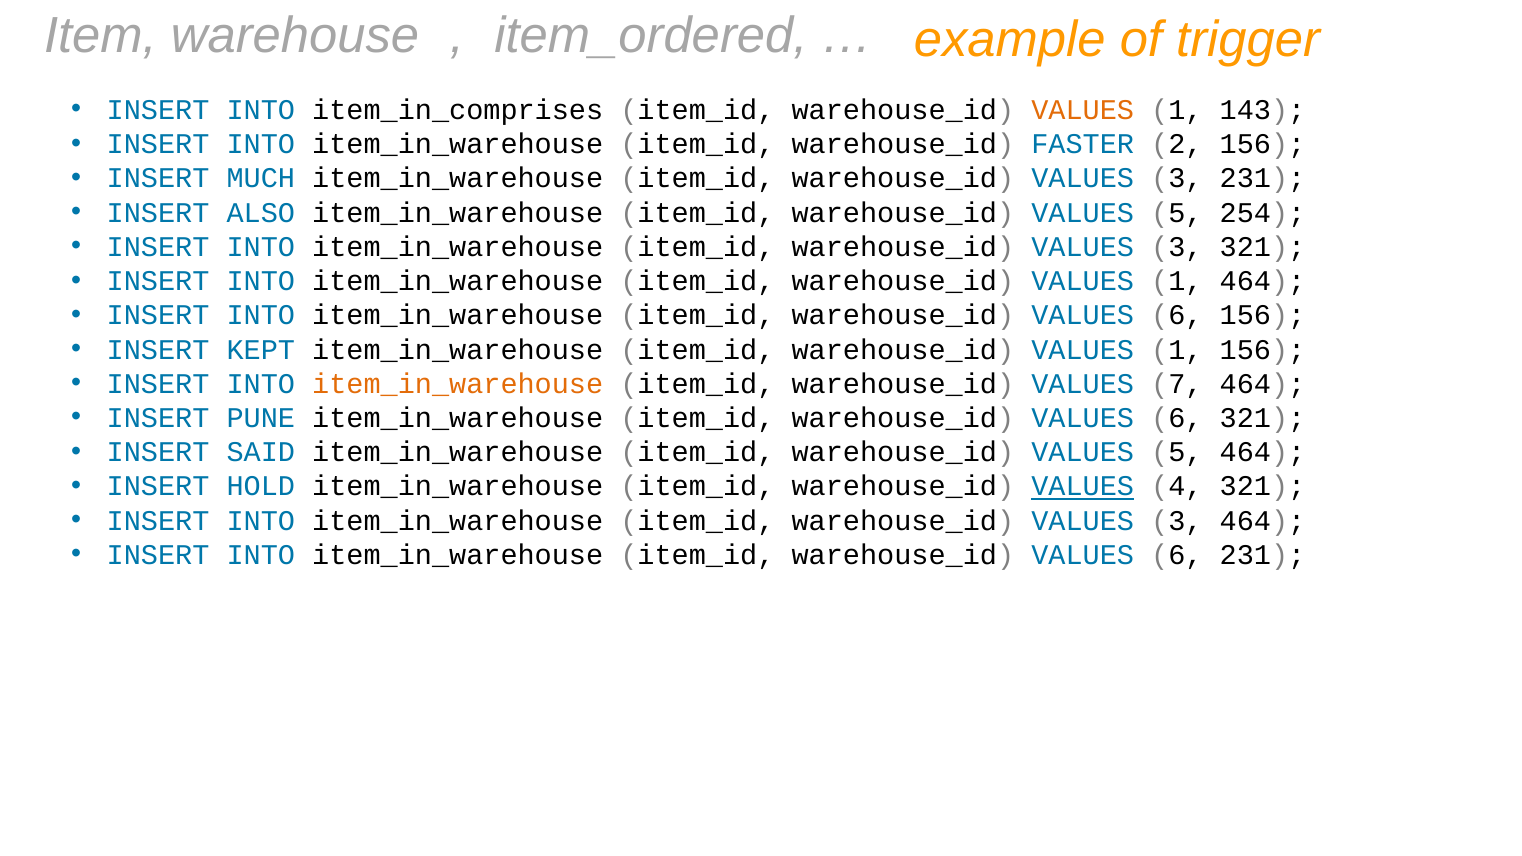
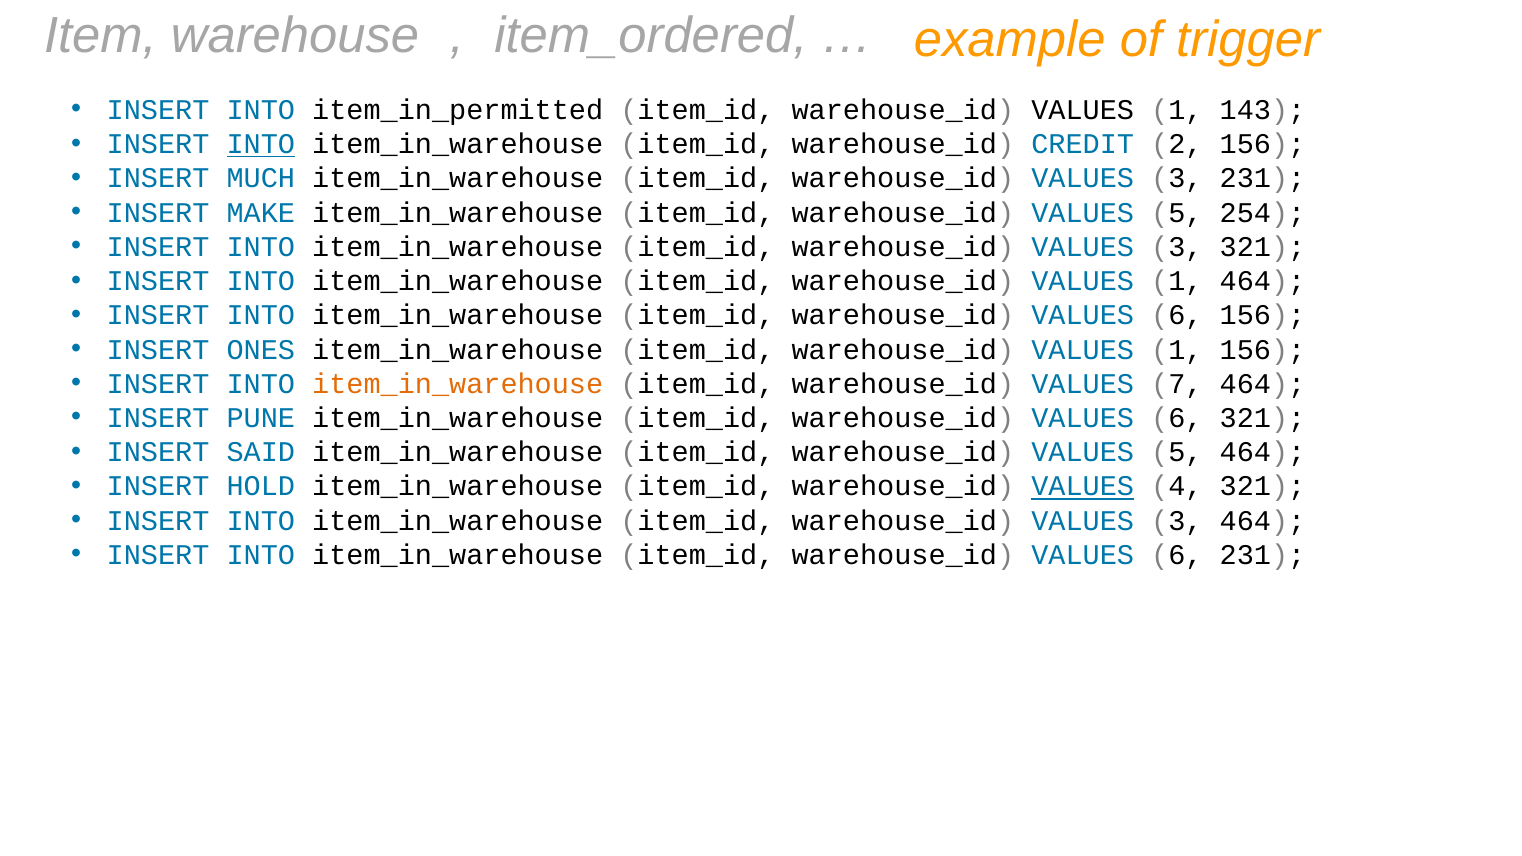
item_in_comprises: item_in_comprises -> item_in_permitted (458, 110)
VALUES colour: orange -> black (1083, 110)
INTO underline: none -> present (261, 144)
FASTER: FASTER -> CREDIT (1083, 144)
ALSO: ALSO -> MAKE (261, 213)
KEPT: KEPT -> ONES (261, 350)
